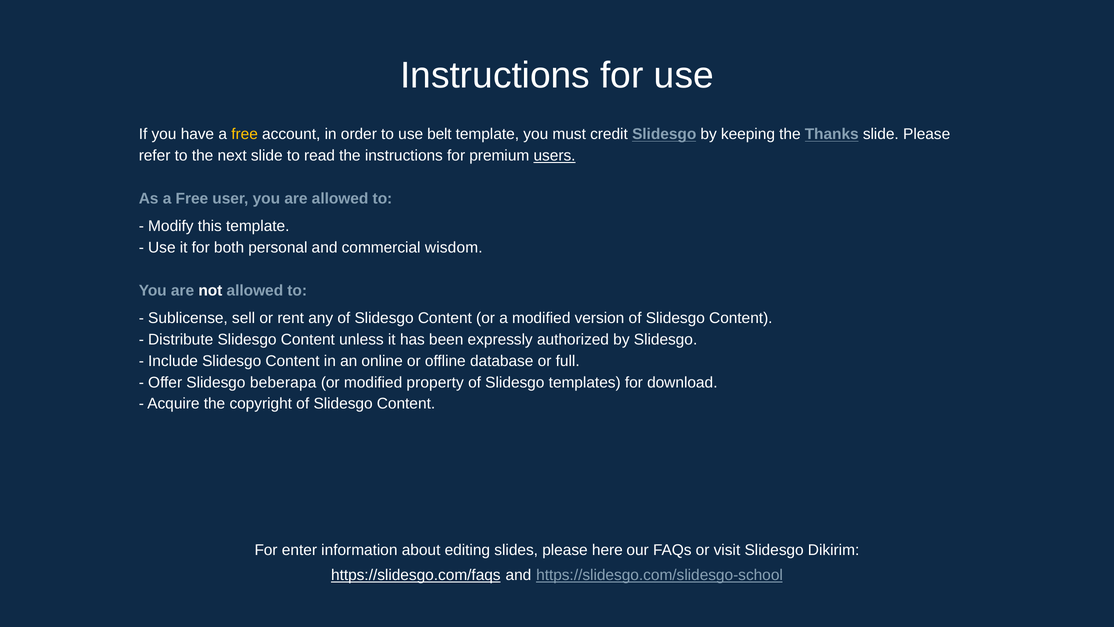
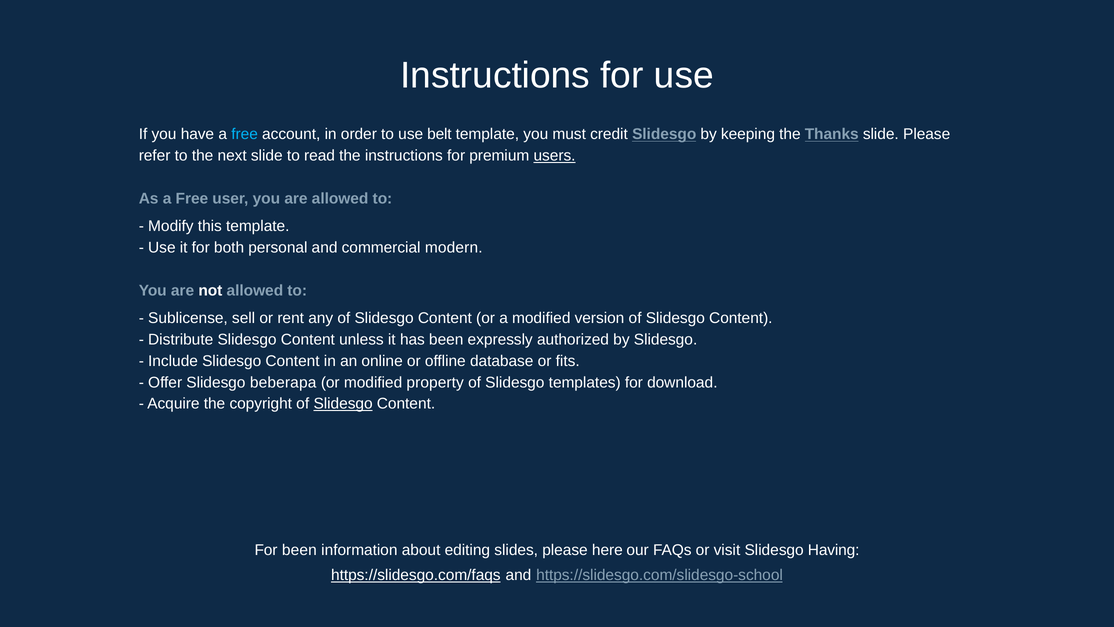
free colour: yellow -> light blue (245, 134)
wisdom: wisdom -> modern (454, 248)
full: full -> fits (568, 361)
Slidesgo underline: none -> present (343, 404)
For enter: enter -> been (299, 550)
Dikirim: Dikirim -> Having (834, 550)
